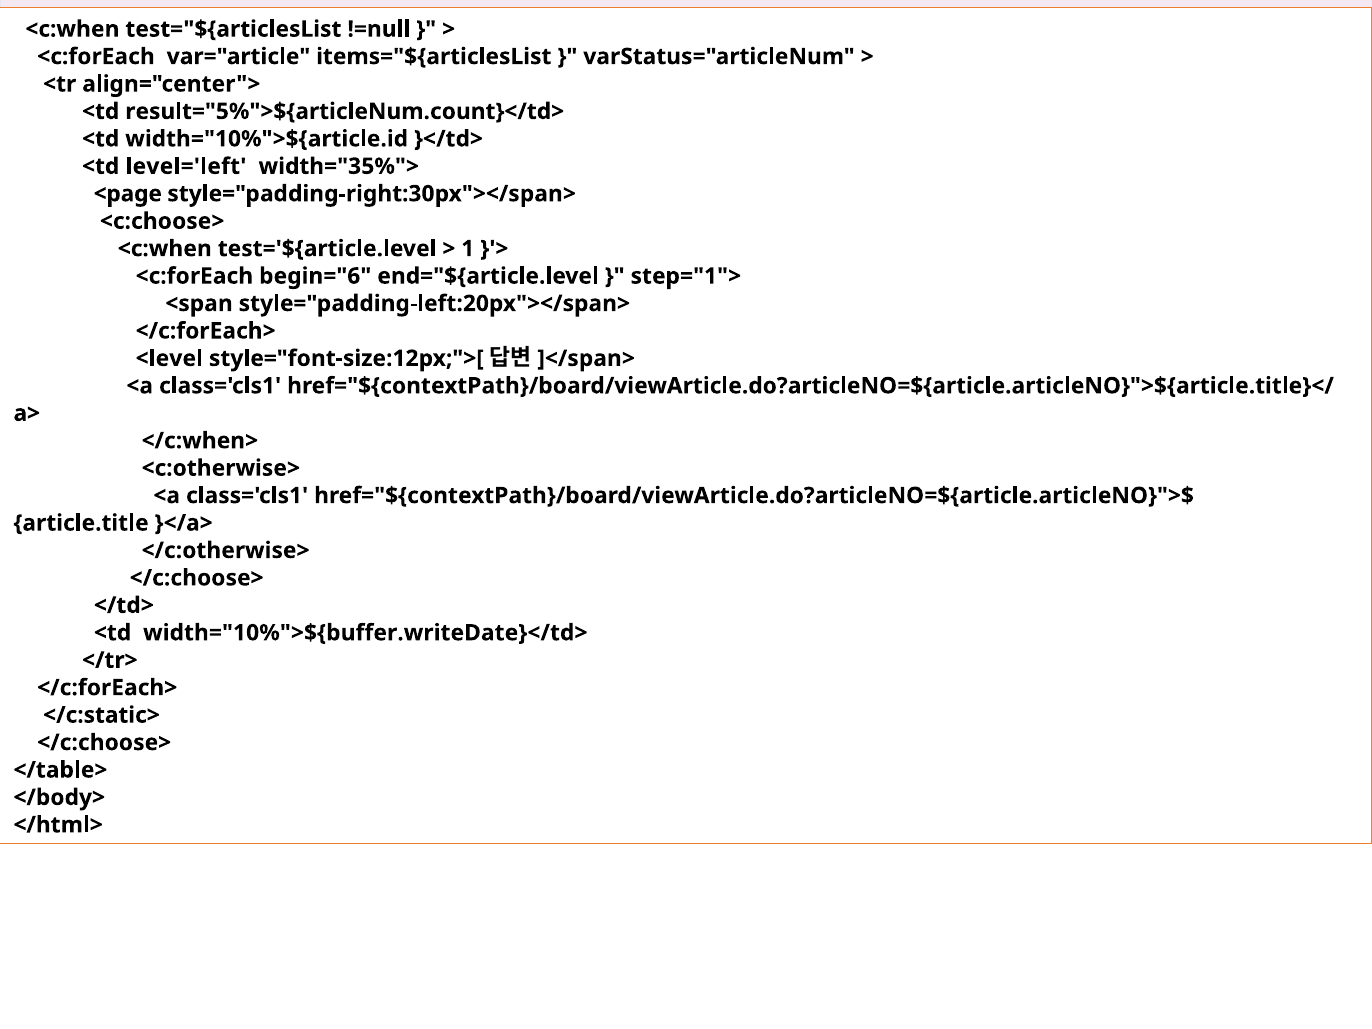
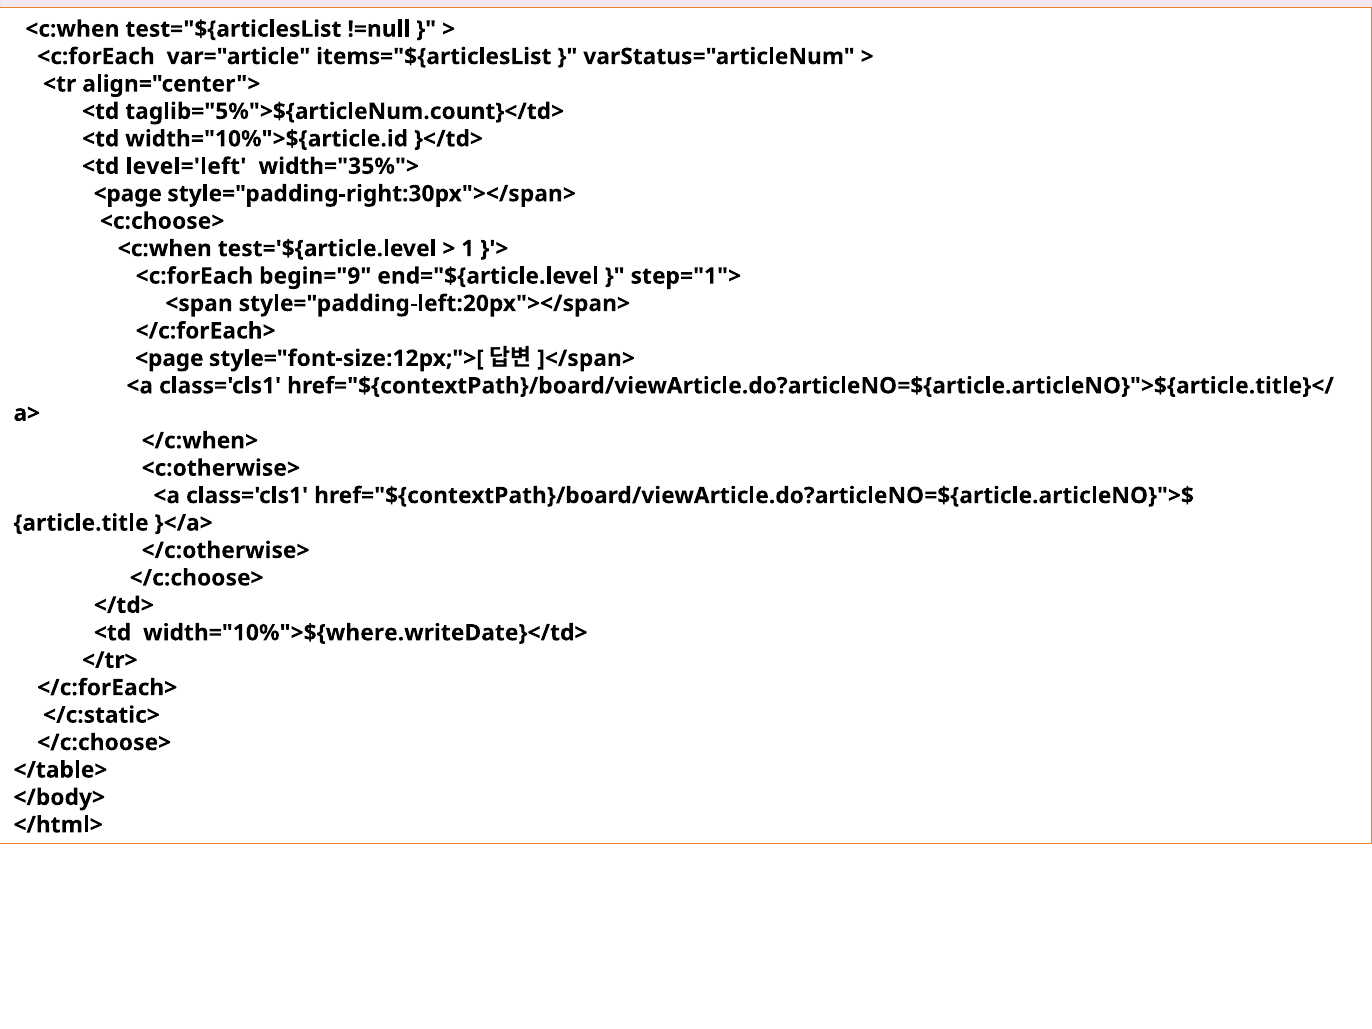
result="5%">${articleNum.count}</td>: result="5%">${articleNum.count}</td> -> taglib="5%">${articleNum.count}</td> (345, 111)
begin="6: begin="6 -> begin="9 (315, 276)
<level: <level -> <page (169, 358)
width="10%">${buffer.writeDate}</td>: width="10%">${buffer.writeDate}</td> -> width="10%">${where.writeDate}</td> (365, 633)
